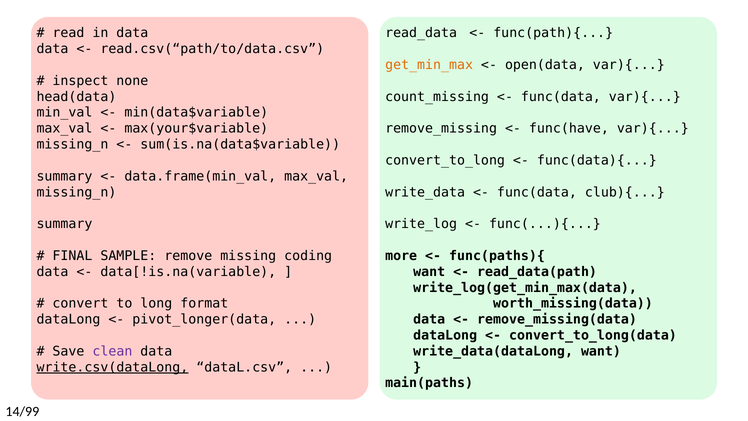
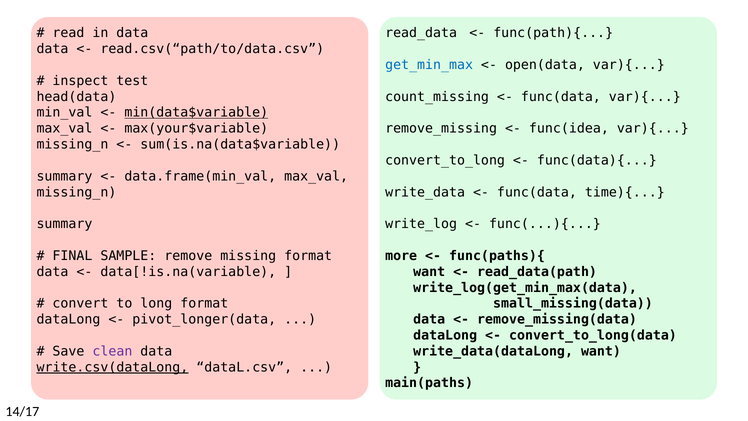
get_min_max colour: orange -> blue (429, 65)
none: none -> test (132, 81)
min(data$variable underline: none -> present (196, 113)
func(have: func(have -> func(idea (569, 128)
club){: club){ -> time){ (625, 192)
missing coding: coding -> format (308, 256)
worth_missing(data: worth_missing(data -> small_missing(data (573, 303)
14/99: 14/99 -> 14/17 (22, 411)
